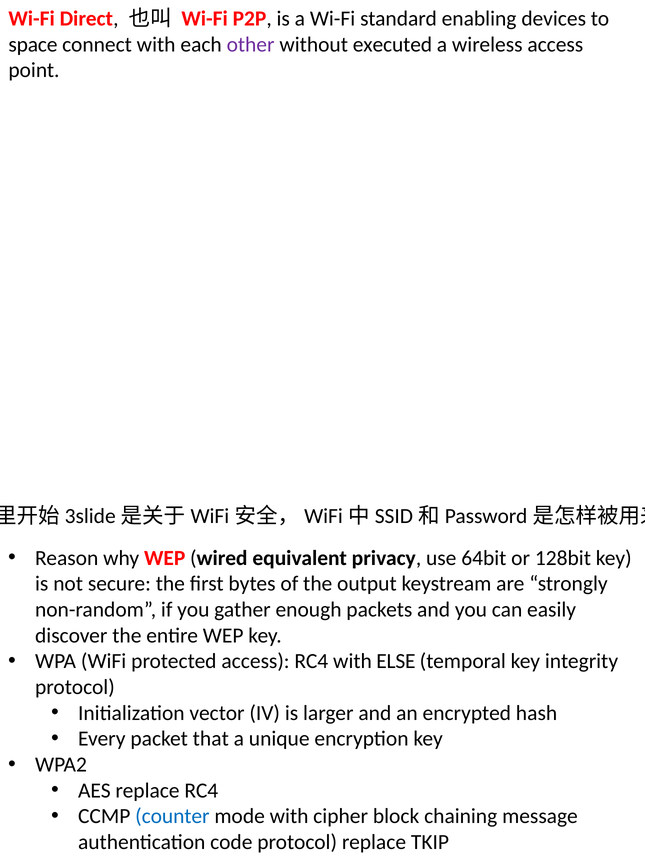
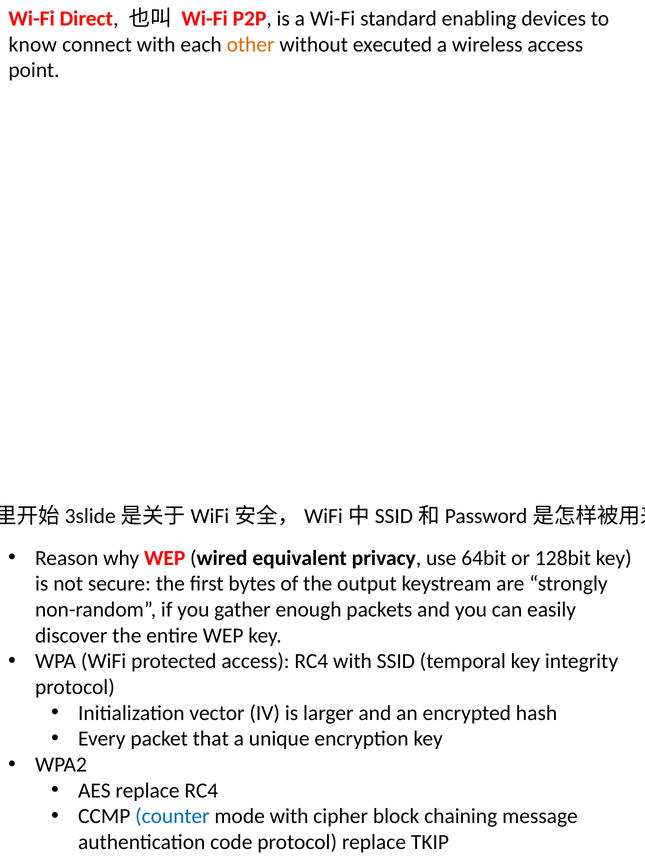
space: space -> know (33, 44)
other colour: purple -> orange (251, 44)
ELSE: ELSE -> SSID (396, 660)
